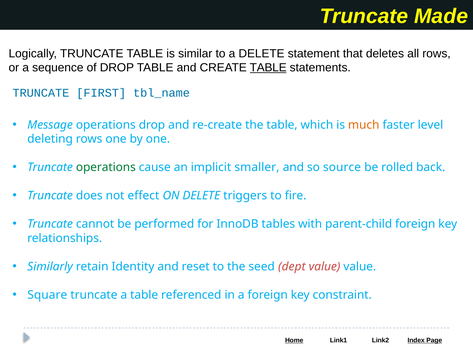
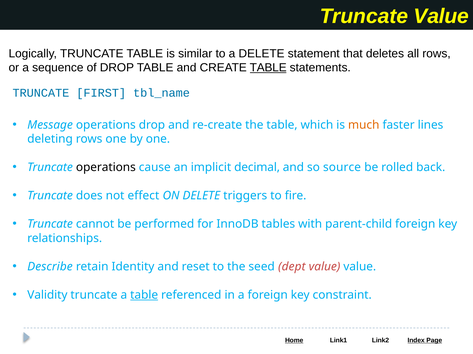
Truncate Made: Made -> Value (441, 16)
level: level -> lines (431, 125)
operations colour: green -> black (106, 168)
smaller: smaller -> decimal (257, 168)
Similarly: Similarly -> Describe (50, 267)
Square: Square -> Validity (47, 295)
table underline: none -> present (144, 295)
